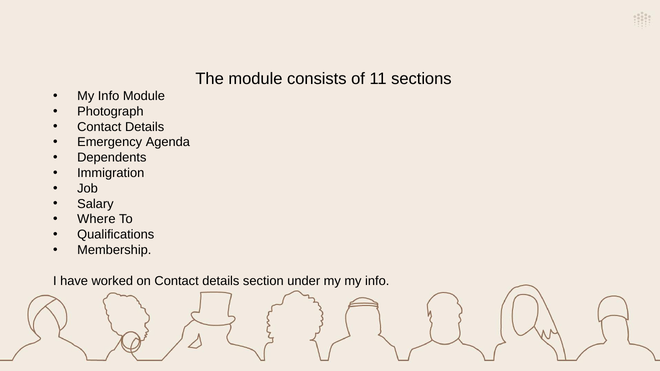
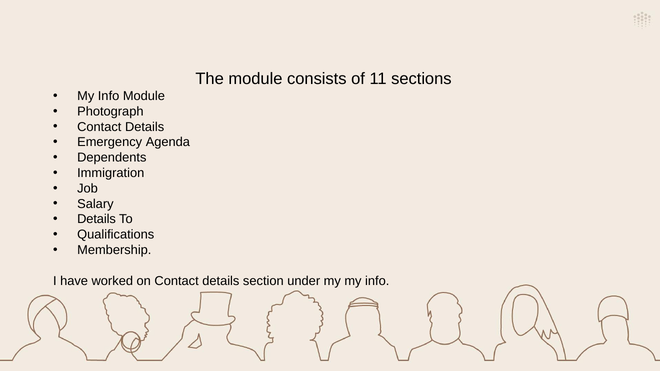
Where: Where -> Details (96, 219)
